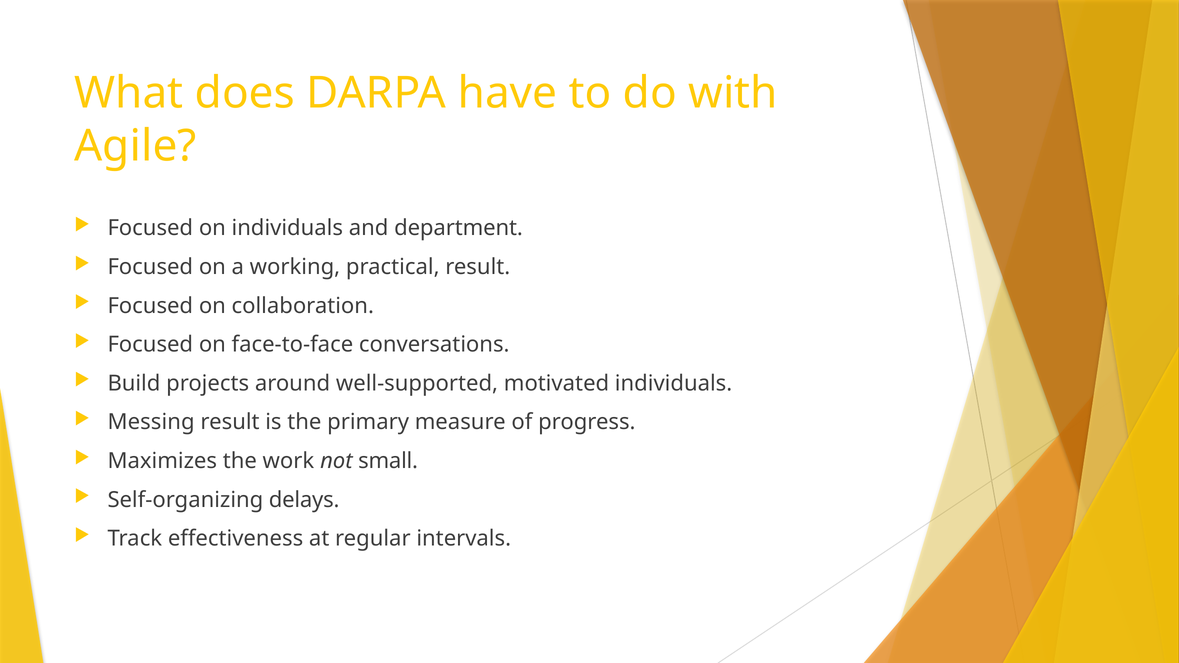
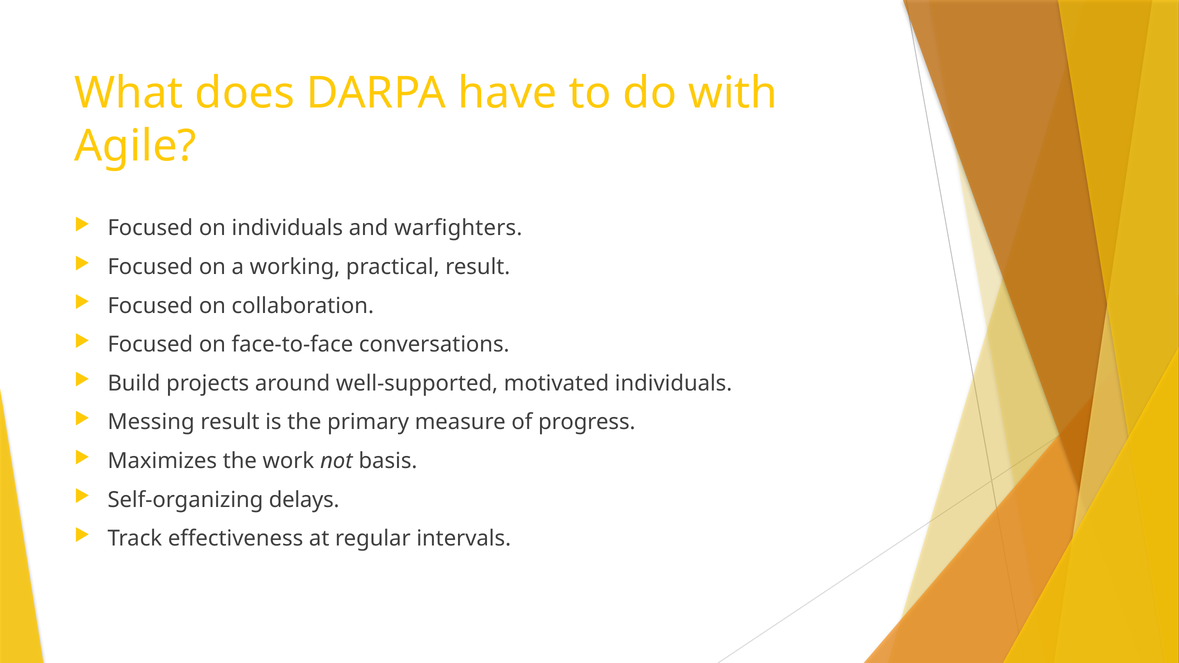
department: department -> warfighters (458, 228)
small: small -> basis (388, 461)
